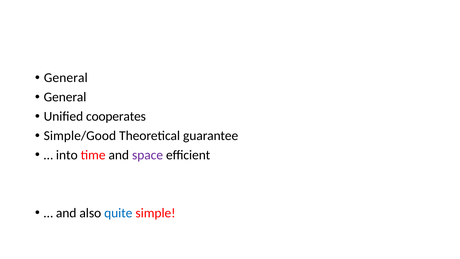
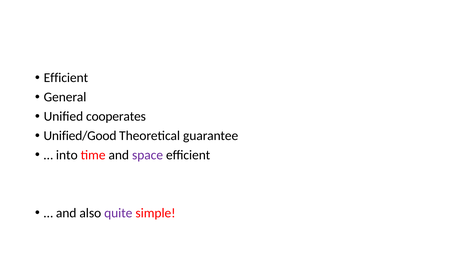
General: General -> Efficient (66, 78)
Simple/Good: Simple/Good -> Unified/Good (80, 136)
quite colour: blue -> purple (118, 213)
